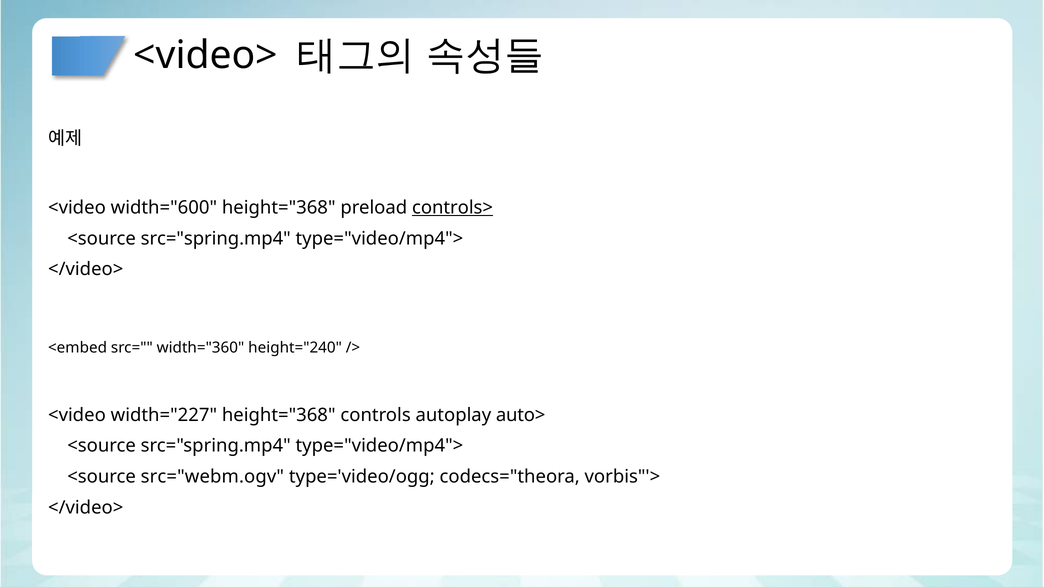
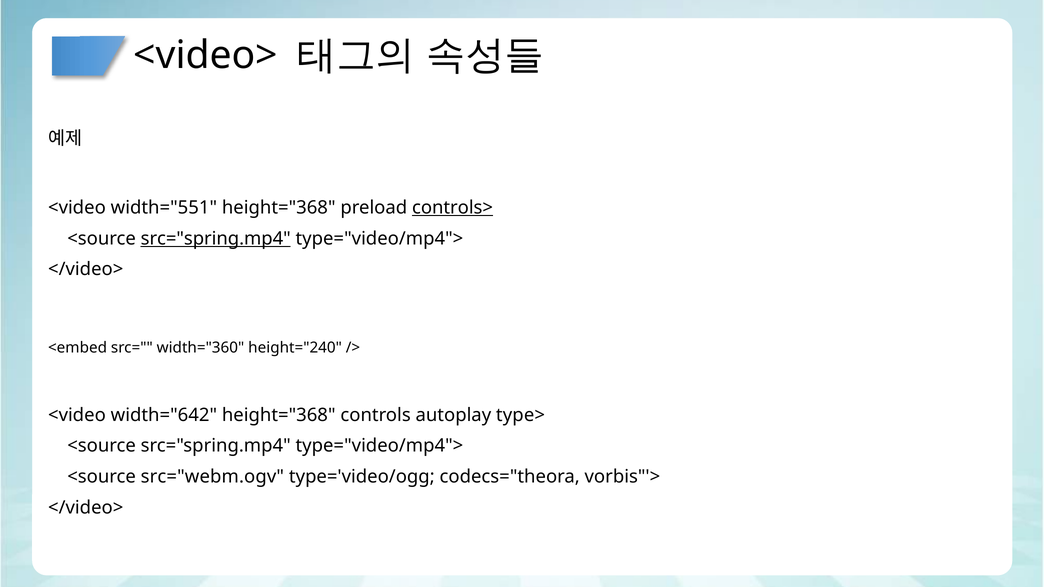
width="600: width="600 -> width="551 (164, 208)
src="spring.mp4 underline: none -> present (216, 239)
width="227: width="227 -> width="642 (164, 415)
auto>: auto> -> type> (521, 415)
